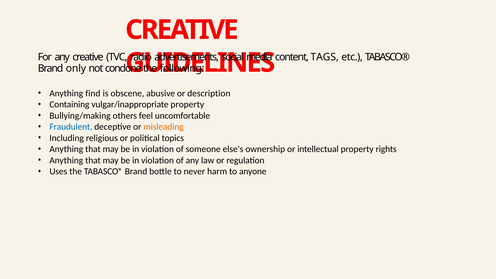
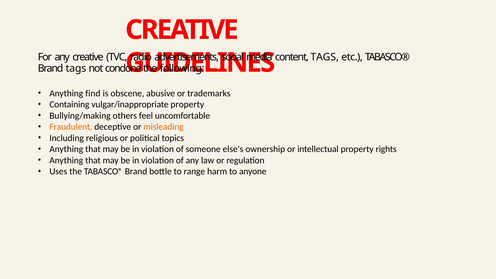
Brand only: only -> tags (76, 68)
description: description -> trademarks (209, 93)
Fraudulent colour: blue -> orange (71, 127)
never: never -> range (194, 171)
